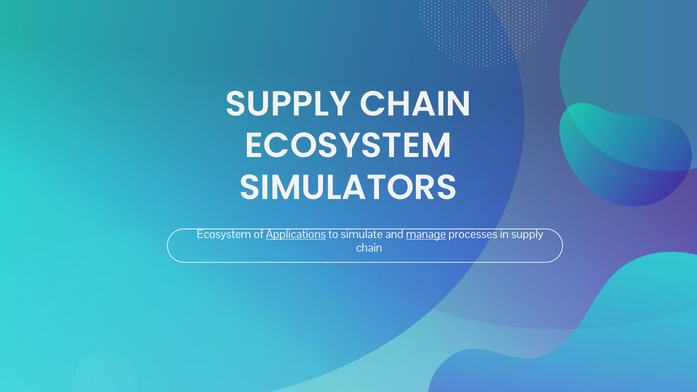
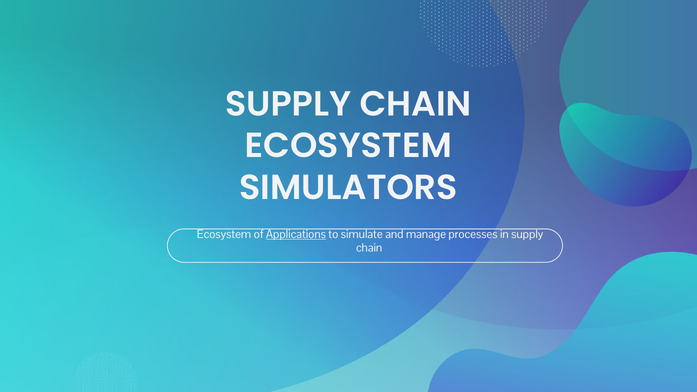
manage underline: present -> none (426, 234)
